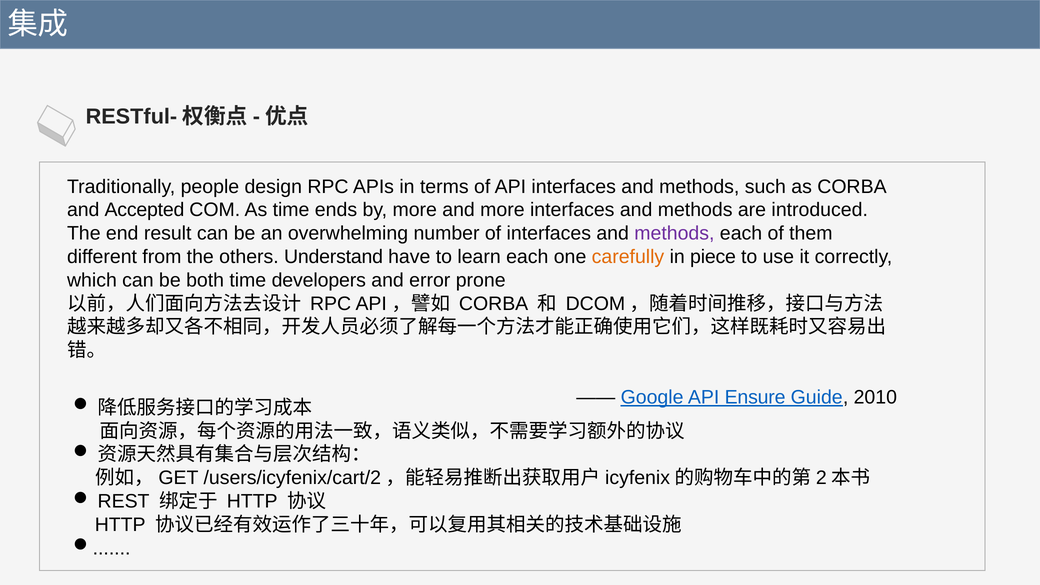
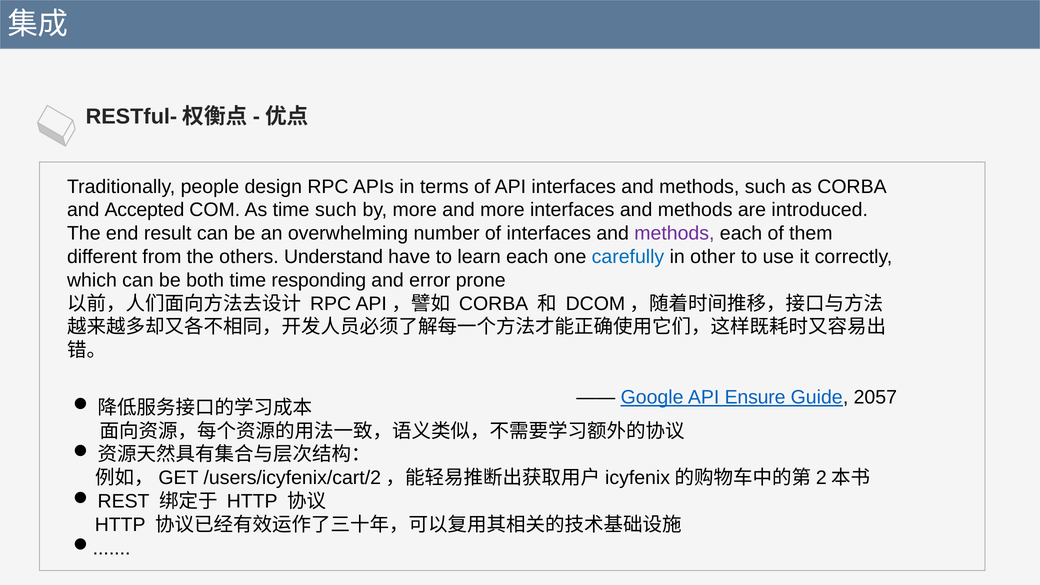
time ends: ends -> such (336, 210)
carefully colour: orange -> blue (628, 257)
piece: piece -> other (713, 257)
developers: developers -> responding (319, 280)
2010: 2010 -> 2057 (875, 397)
